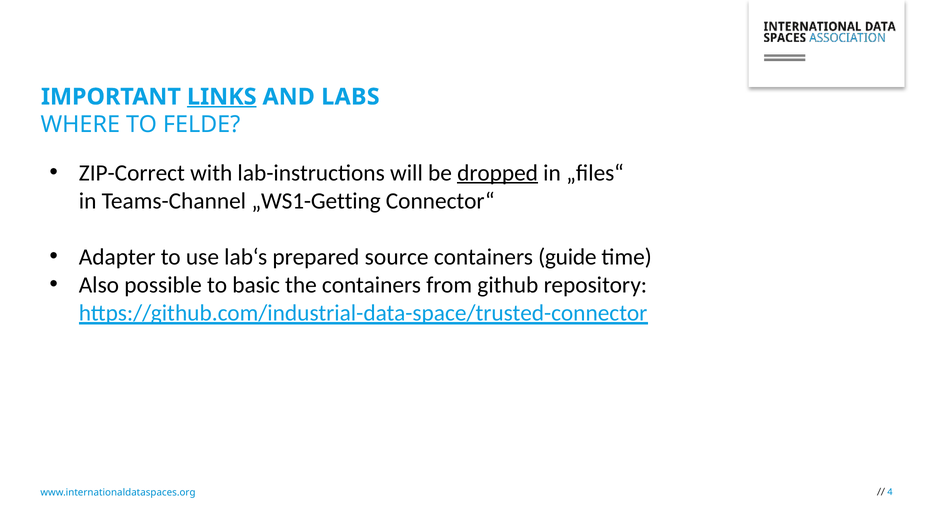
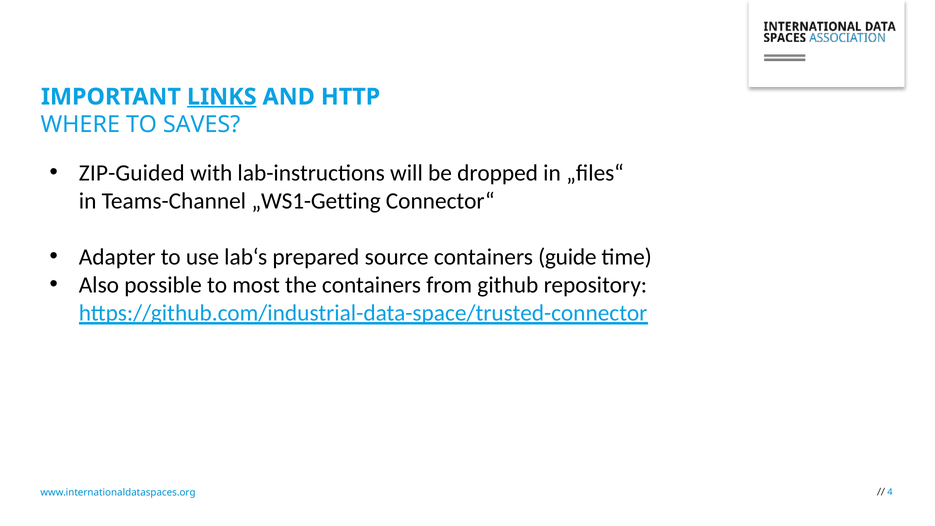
LABS: LABS -> HTTP (351, 97)
FELDE: FELDE -> SAVES (202, 125)
ZIP-Correct: ZIP-Correct -> ZIP-Guided (132, 173)
dropped underline: present -> none (498, 173)
basic: basic -> most (256, 285)
